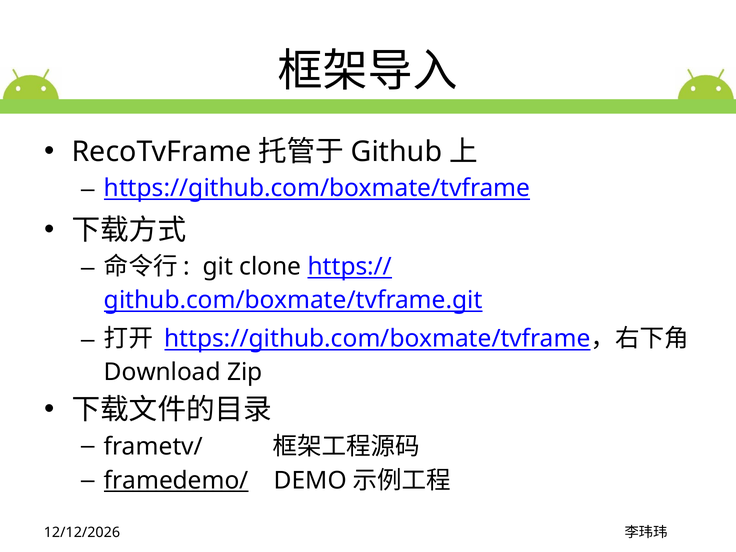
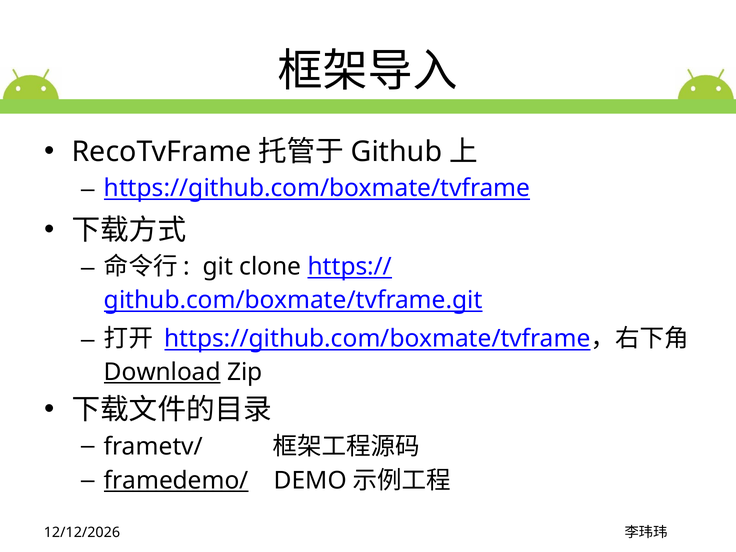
Download underline: none -> present (162, 372)
